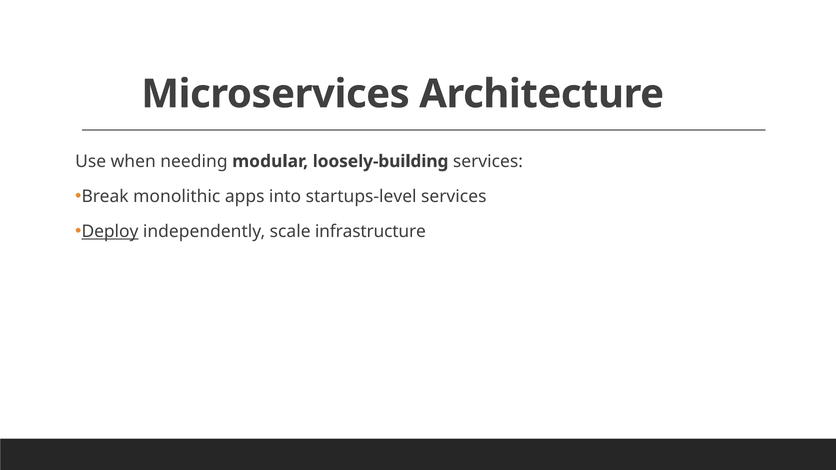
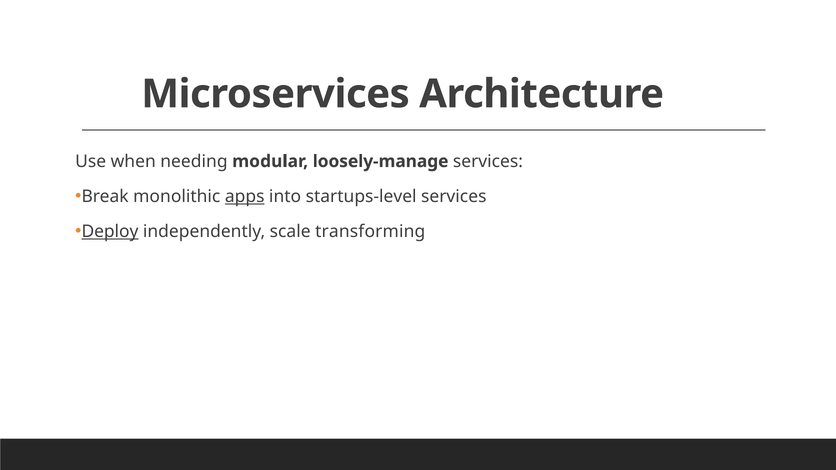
loosely-building: loosely-building -> loosely-manage (381, 161)
apps underline: none -> present (245, 197)
infrastructure: infrastructure -> transforming (370, 232)
